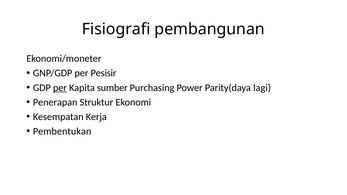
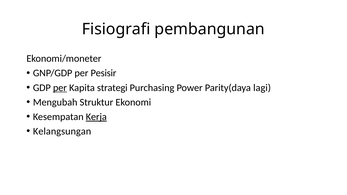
sumber: sumber -> strategi (112, 88)
Penerapan: Penerapan -> Mengubah (55, 102)
Kerja underline: none -> present (96, 117)
Pembentukan: Pembentukan -> Kelangsungan (62, 131)
